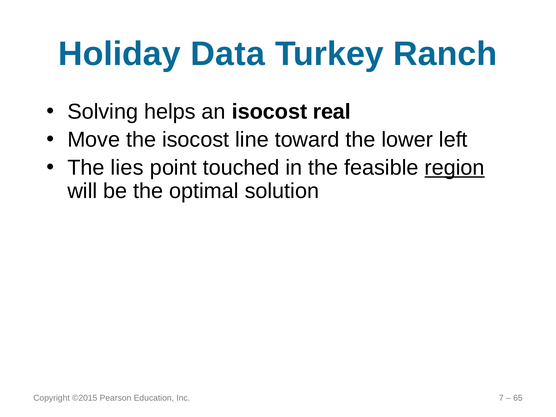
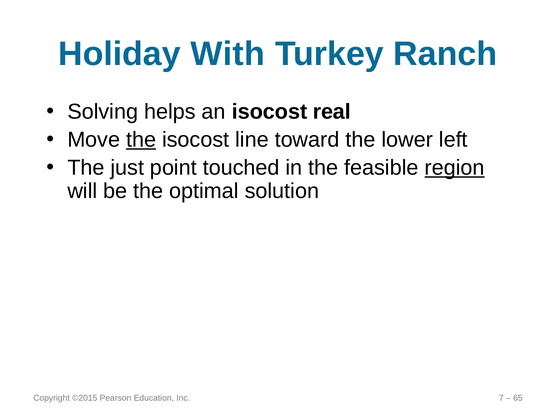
Data: Data -> With (228, 54)
the underline: none -> present (141, 140)
lies: lies -> just (127, 168)
